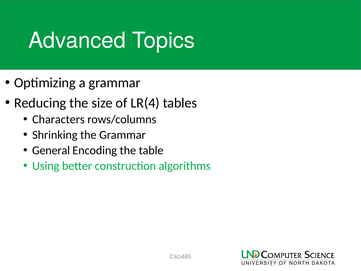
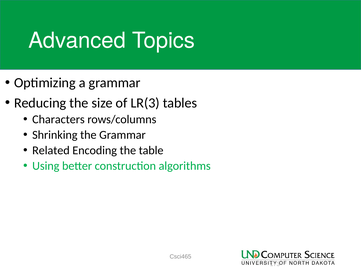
LR(4: LR(4 -> LR(3 (145, 103)
General: General -> Related (51, 150)
